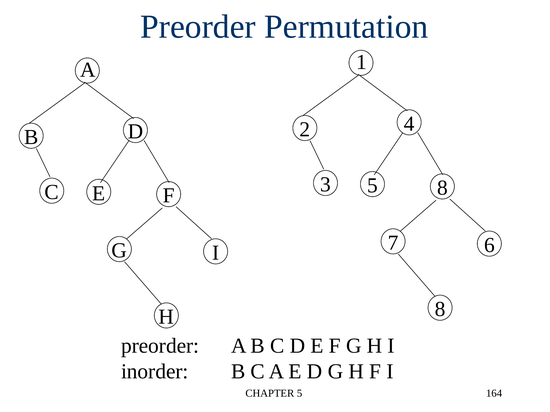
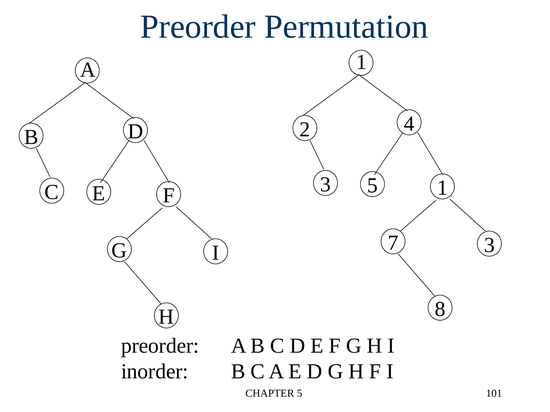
5 8: 8 -> 1 (442, 188)
7 6: 6 -> 3 (489, 245)
164: 164 -> 101 (494, 394)
